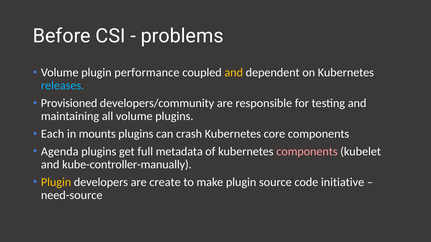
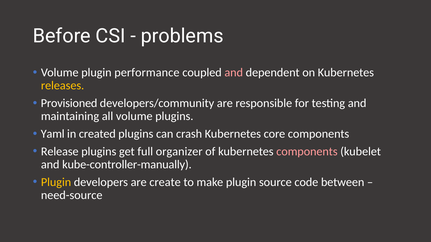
and colour: yellow -> pink (234, 73)
releases colour: light blue -> yellow (63, 86)
Each: Each -> Yaml (53, 134)
mounts: mounts -> created (97, 134)
Agenda: Agenda -> Release (60, 152)
metadata: metadata -> organizer (179, 152)
initiative: initiative -> between (343, 182)
